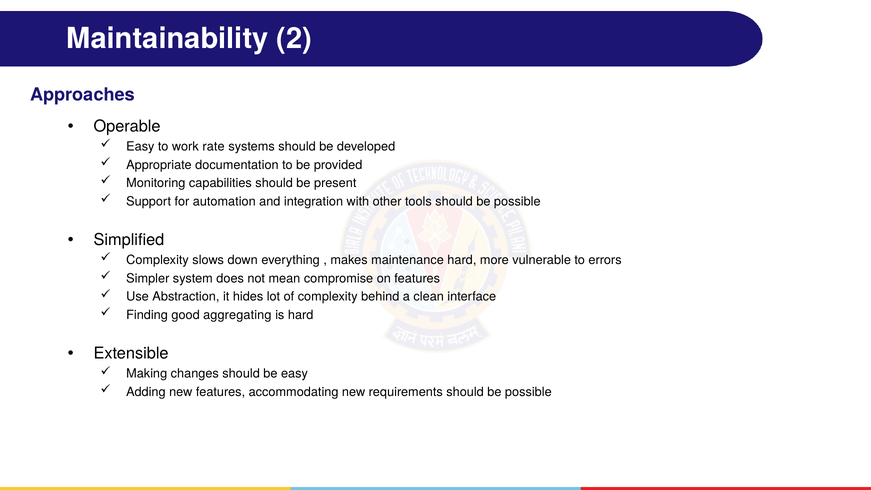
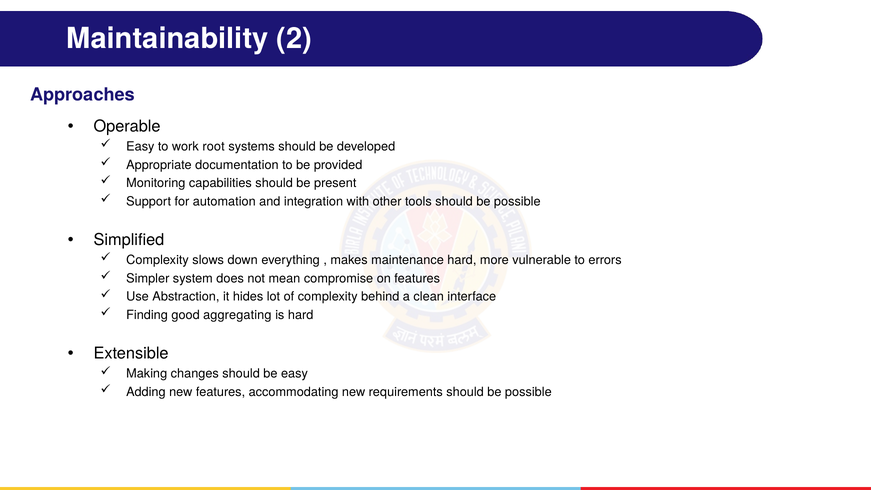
rate: rate -> root (214, 147)
